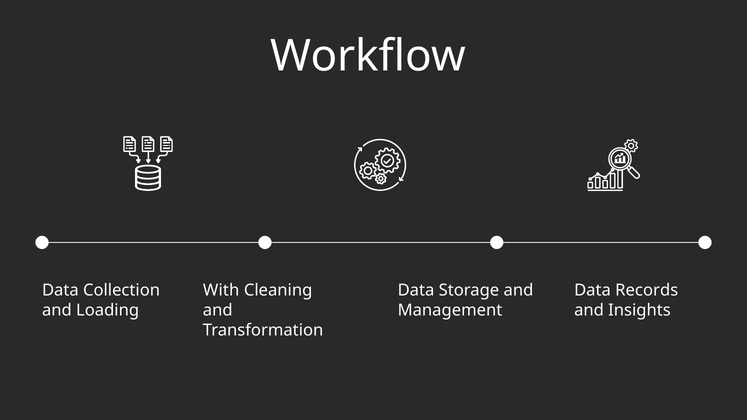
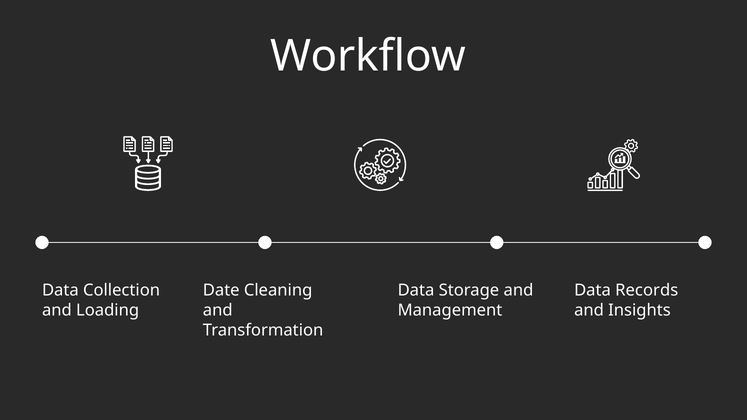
With: With -> Date (221, 291)
